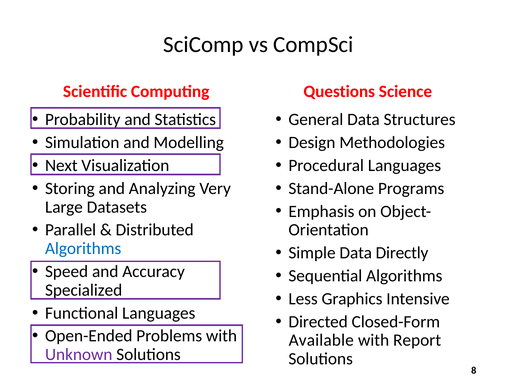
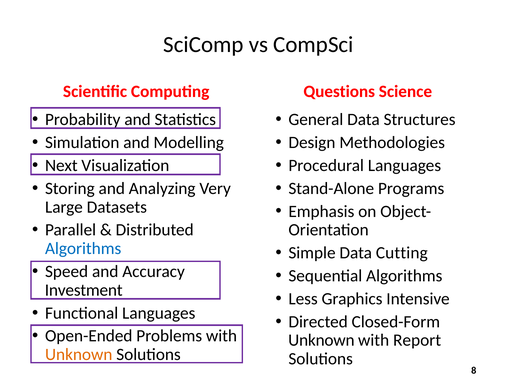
Directly: Directly -> Cutting (402, 253)
Specialized: Specialized -> Investment (84, 290)
Available: Available -> Unknown (321, 340)
Unknown colour: purple -> orange (79, 354)
